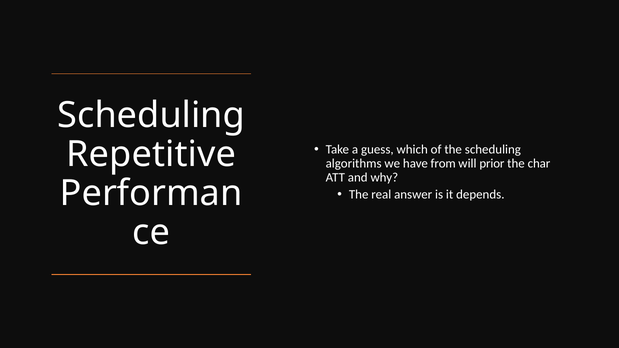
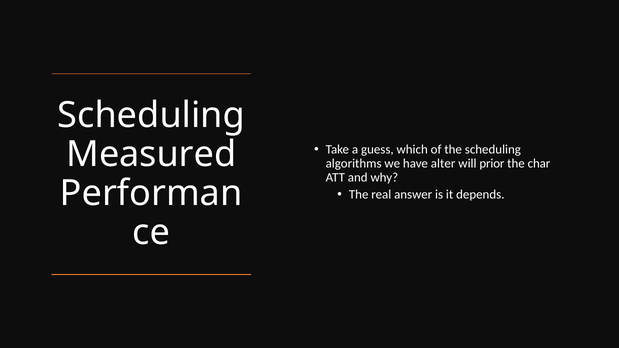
Repetitive: Repetitive -> Measured (151, 154)
from: from -> alter (443, 164)
